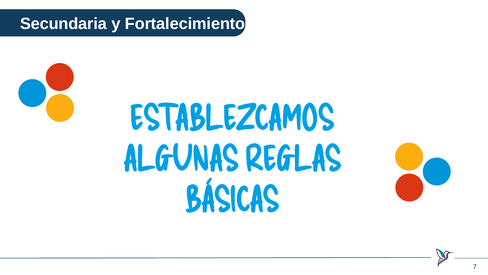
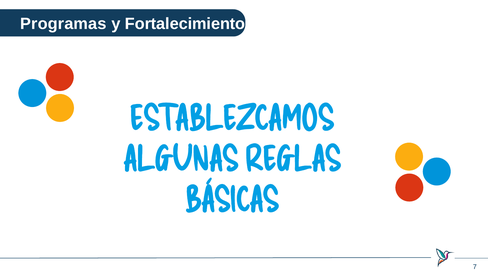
Secundaria: Secundaria -> Programas (63, 24)
